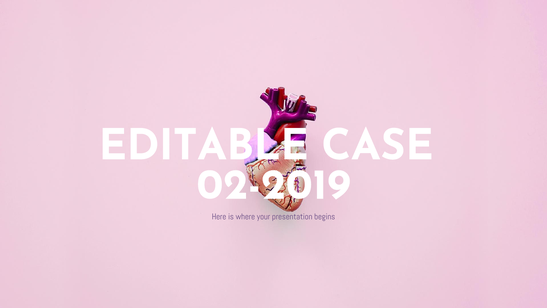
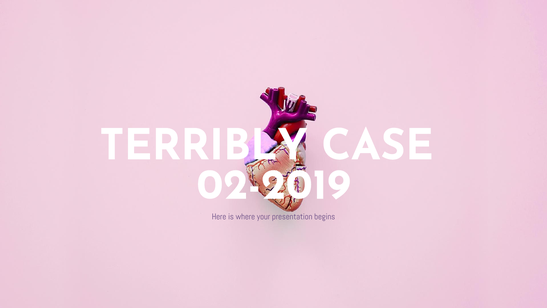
EDITABLE: EDITABLE -> TERRIBLY (204, 145)
